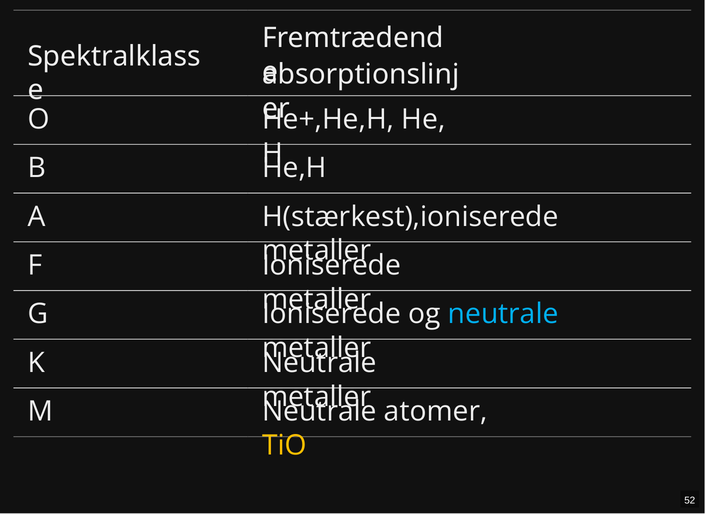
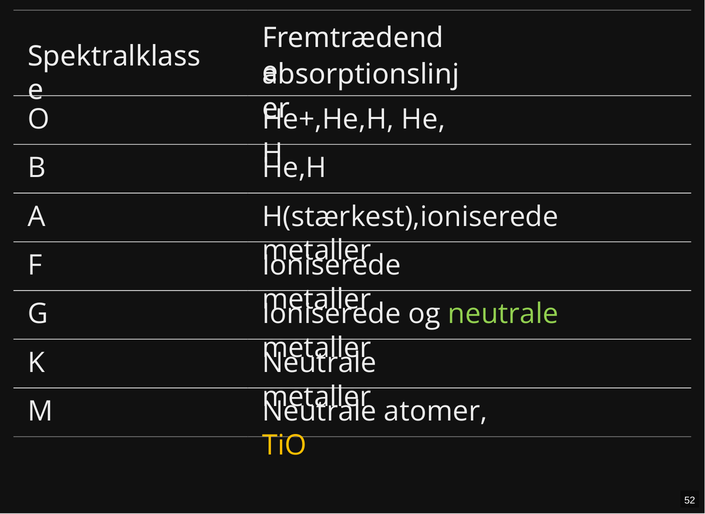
neutrale colour: light blue -> light green (503, 314)
